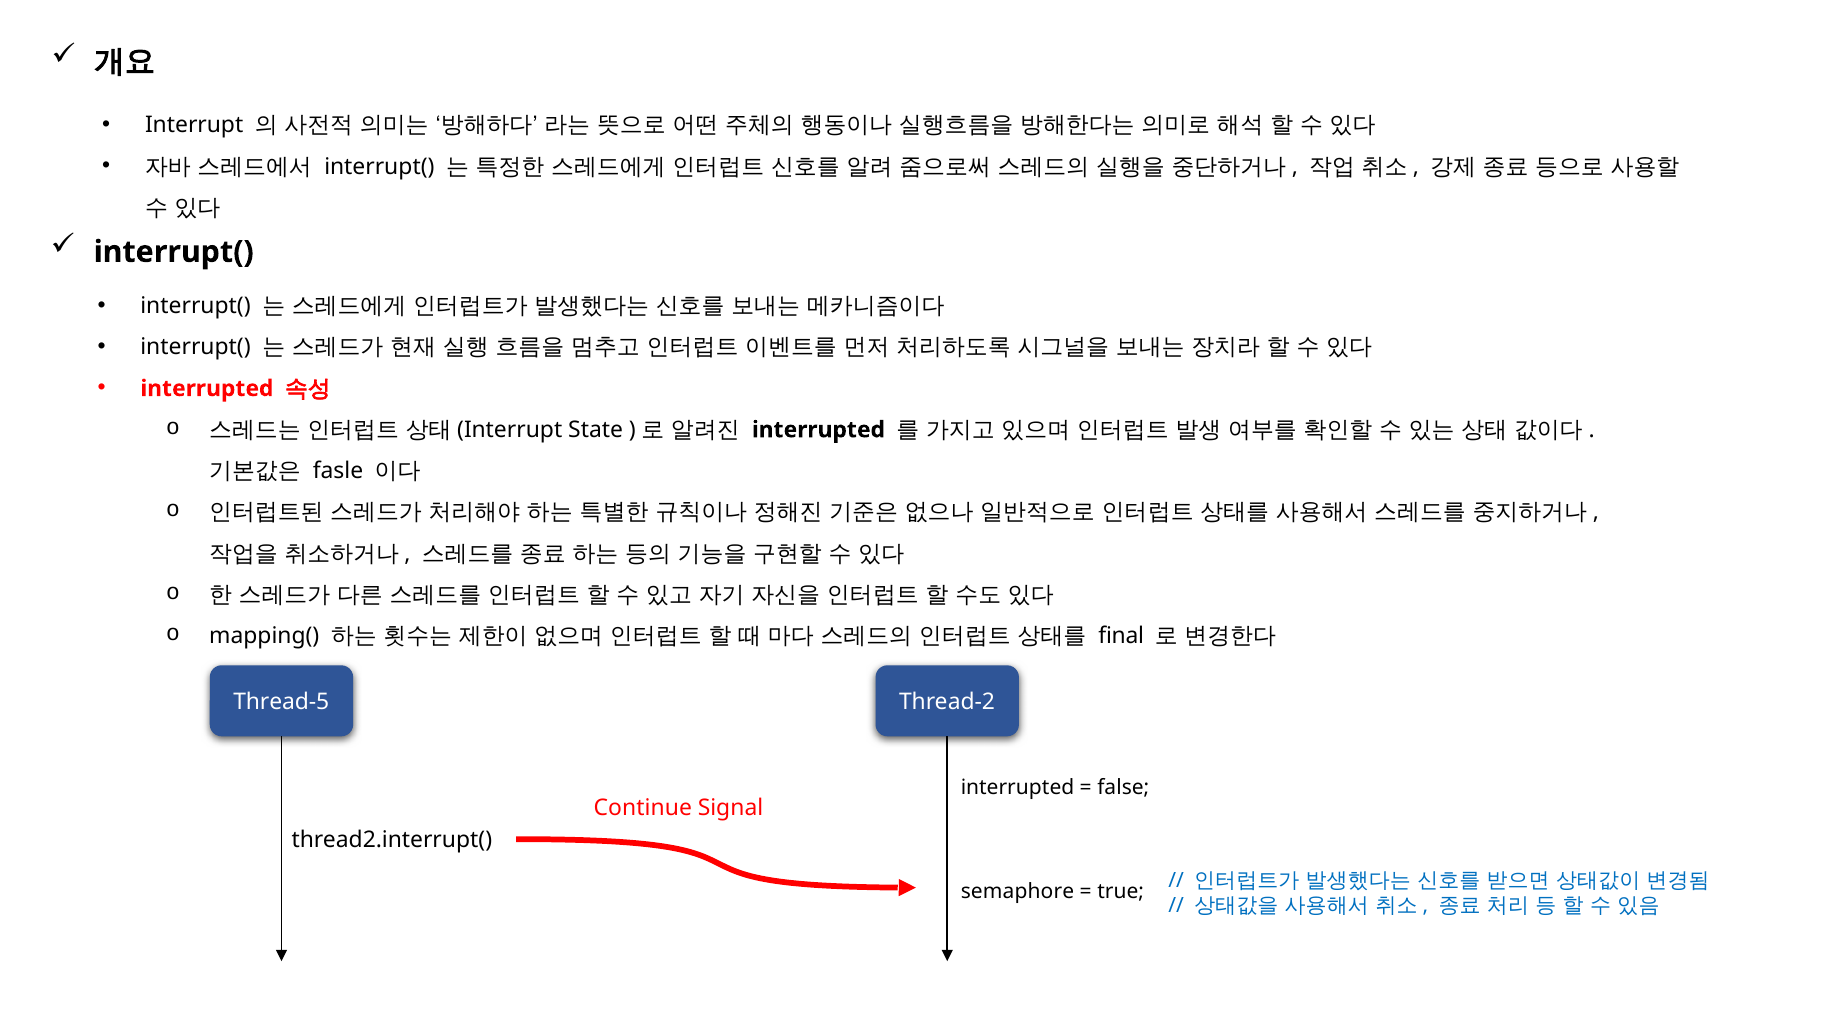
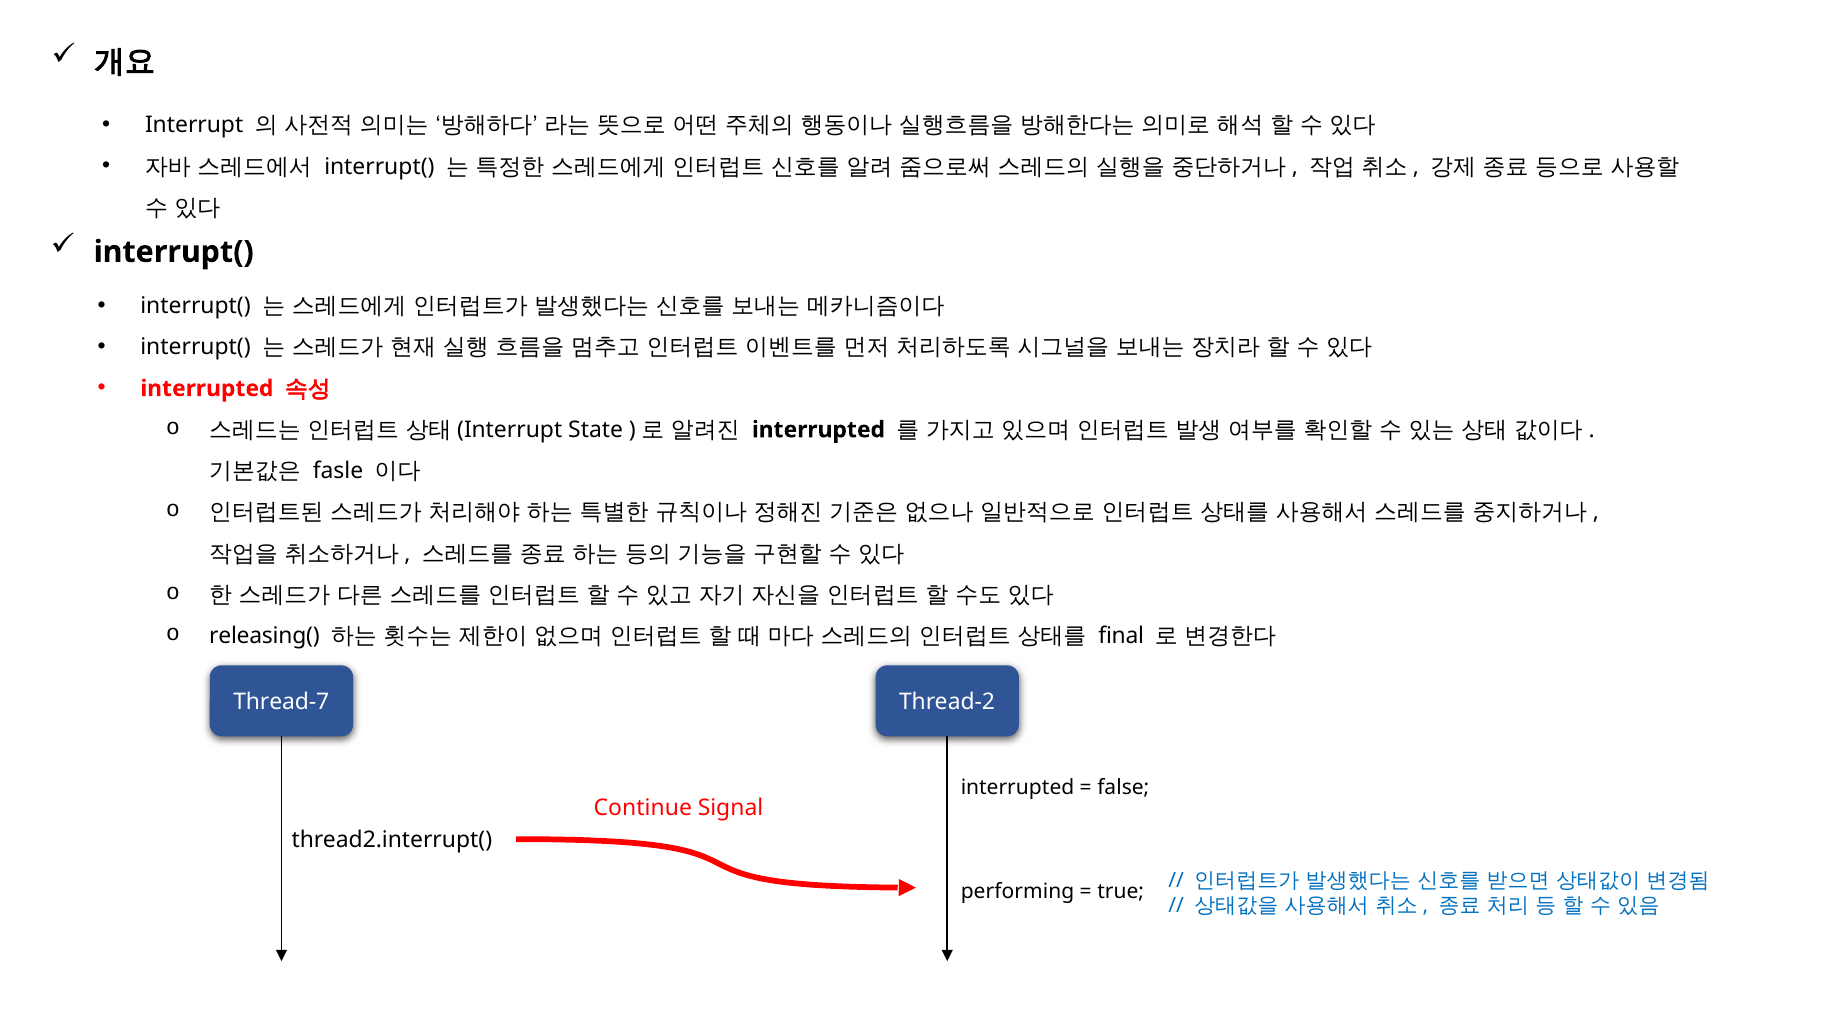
mapping(: mapping( -> releasing( (264, 636)
Thread-5: Thread-5 -> Thread-7 (281, 702)
semaphore: semaphore -> performing (1018, 891)
